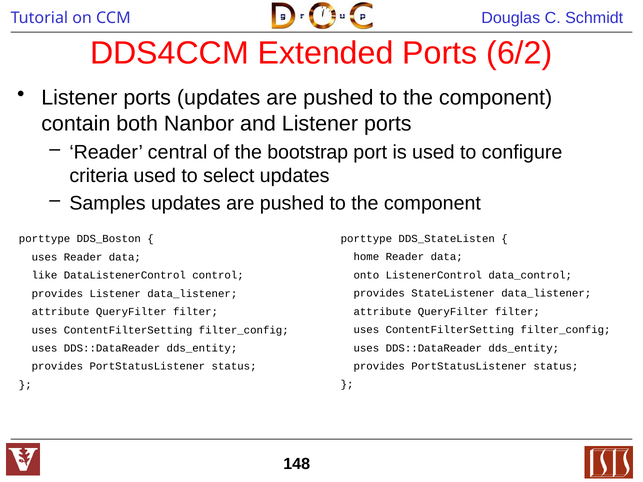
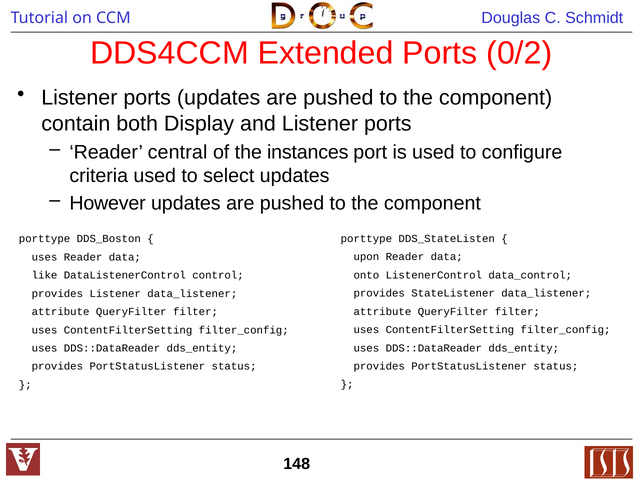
6/2: 6/2 -> 0/2 (519, 53)
Nanbor: Nanbor -> Display (199, 124)
bootstrap: bootstrap -> instances (308, 152)
Samples: Samples -> However (108, 203)
home: home -> upon (366, 257)
